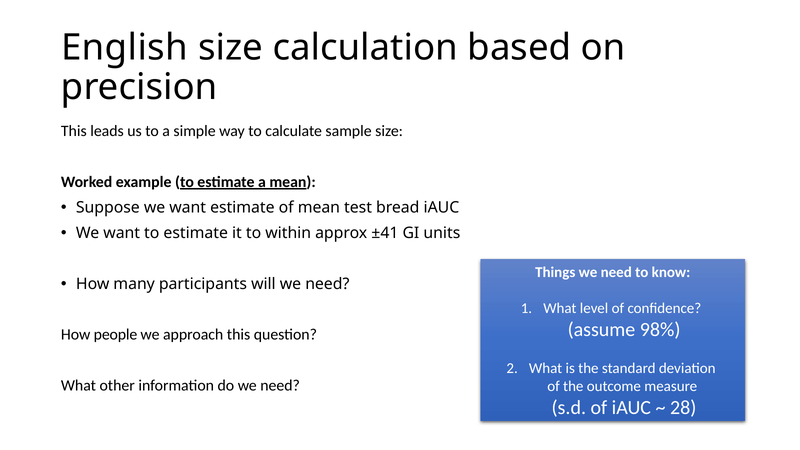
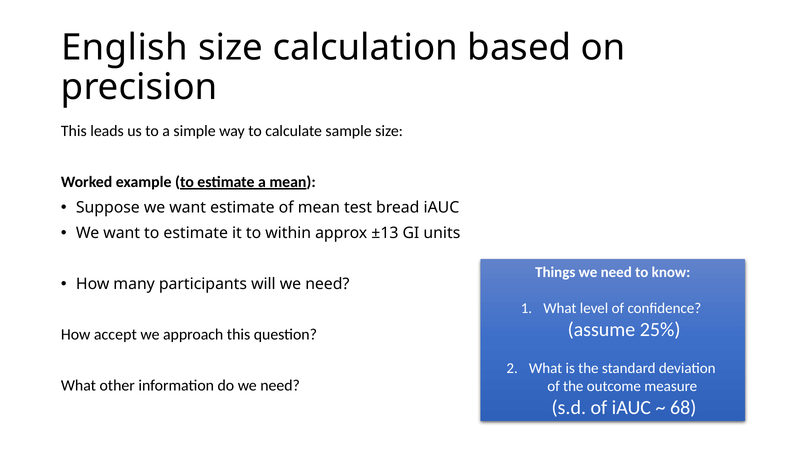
±41: ±41 -> ±13 (385, 233)
98%: 98% -> 25% (660, 329)
people: people -> accept (115, 335)
28: 28 -> 68 (683, 407)
